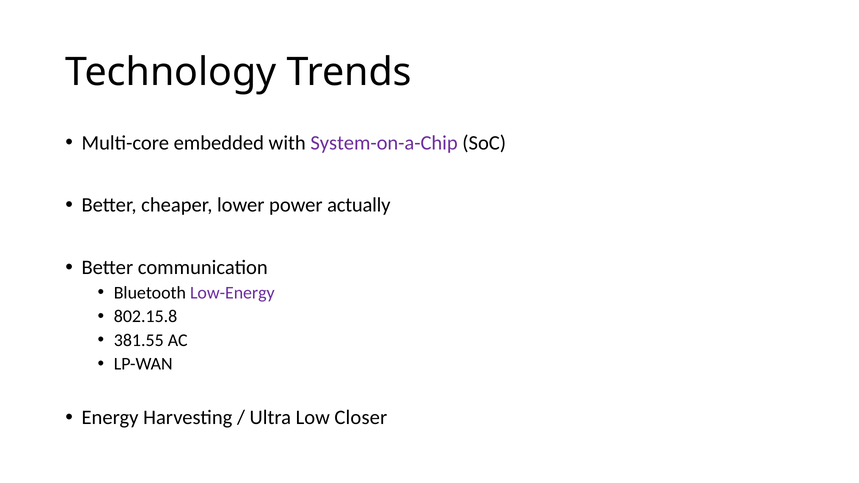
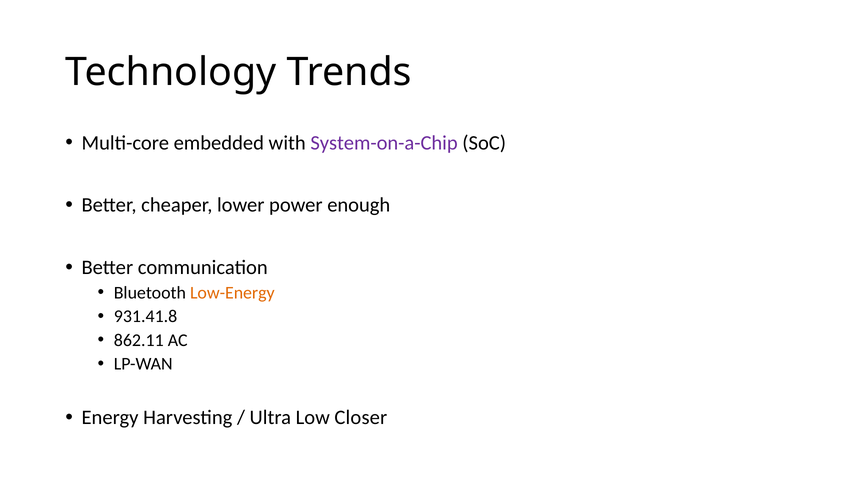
actually: actually -> enough (359, 205)
Low-Energy colour: purple -> orange (232, 293)
802.15.8: 802.15.8 -> 931.41.8 (146, 317)
381.55: 381.55 -> 862.11 (139, 340)
